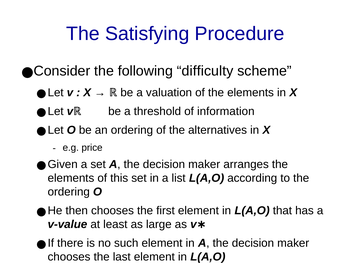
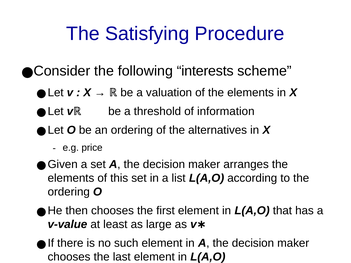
difficulty: difficulty -> interests (205, 71)
